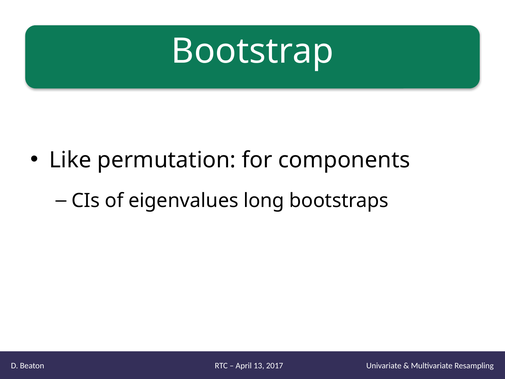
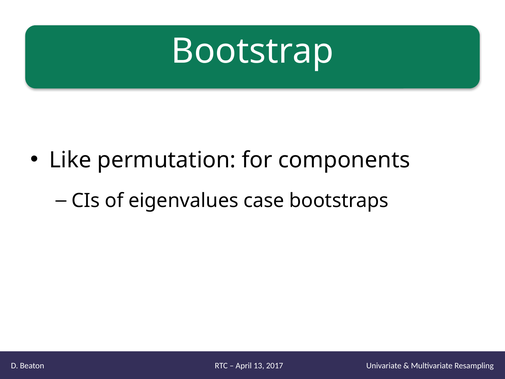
long: long -> case (264, 201)
